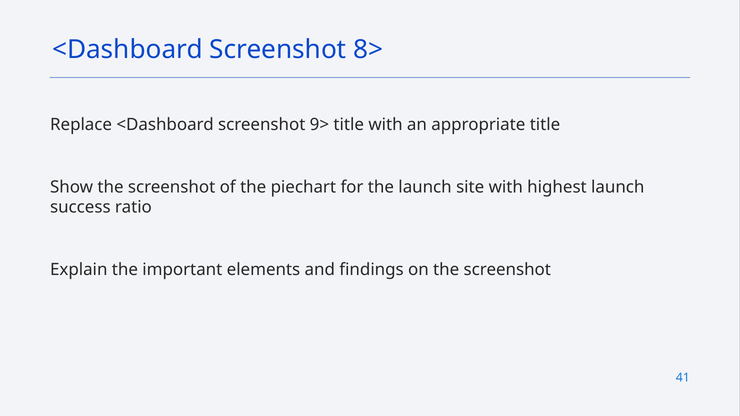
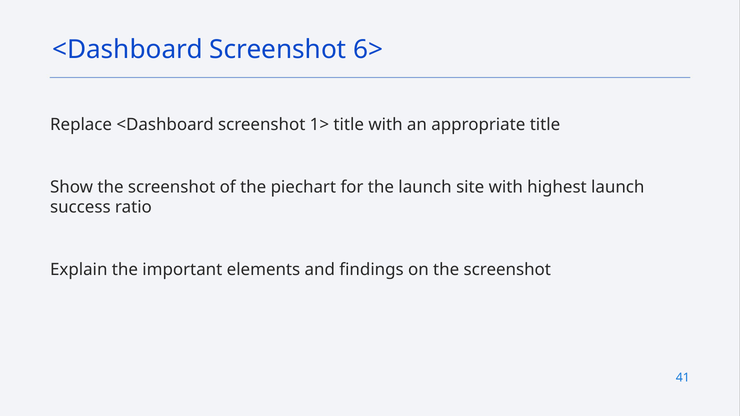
8>: 8> -> 6> (368, 49)
9>: 9> -> 1> (319, 125)
